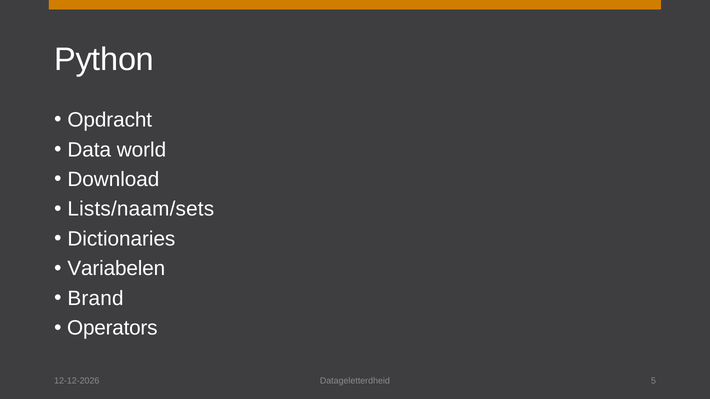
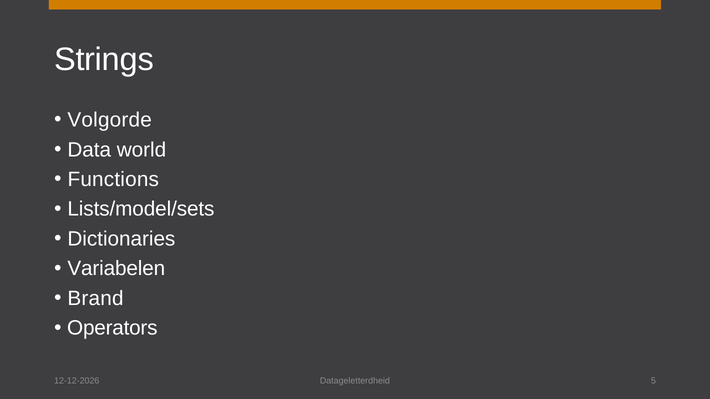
Python: Python -> Strings (104, 60)
Opdracht: Opdracht -> Volgorde (110, 120)
Download: Download -> Functions (113, 180)
Lists/naam/sets: Lists/naam/sets -> Lists/model/sets (141, 209)
